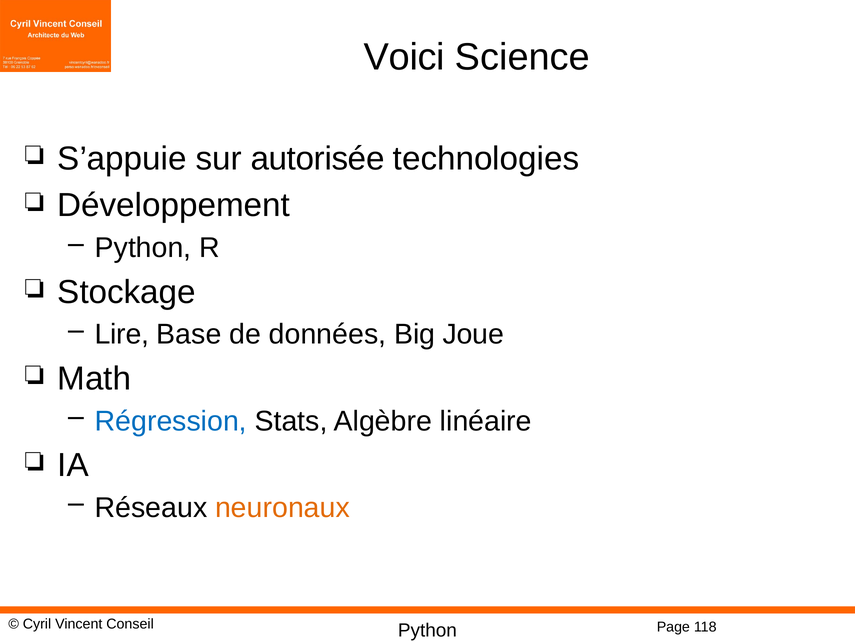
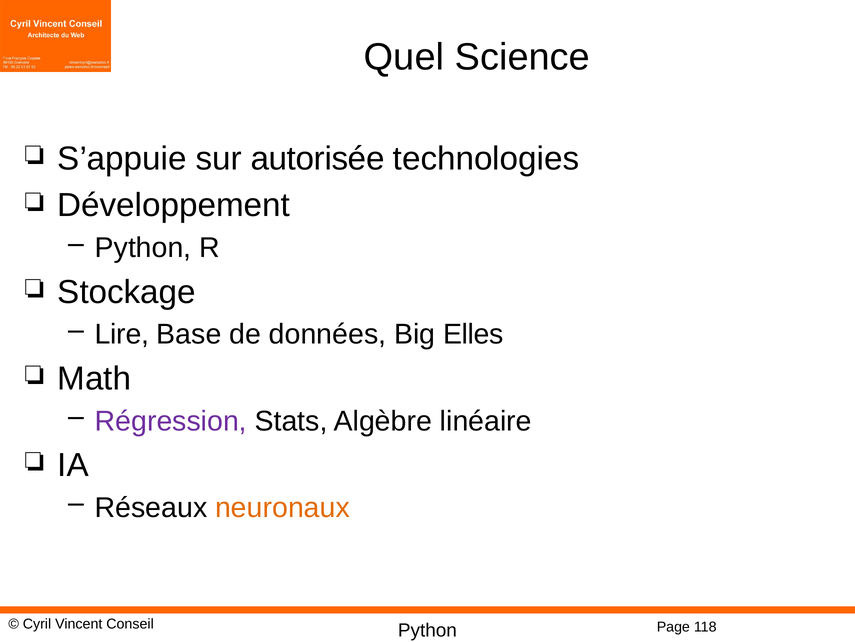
Voici: Voici -> Quel (404, 57)
Joue: Joue -> Elles (473, 334)
Régression colour: blue -> purple (171, 421)
